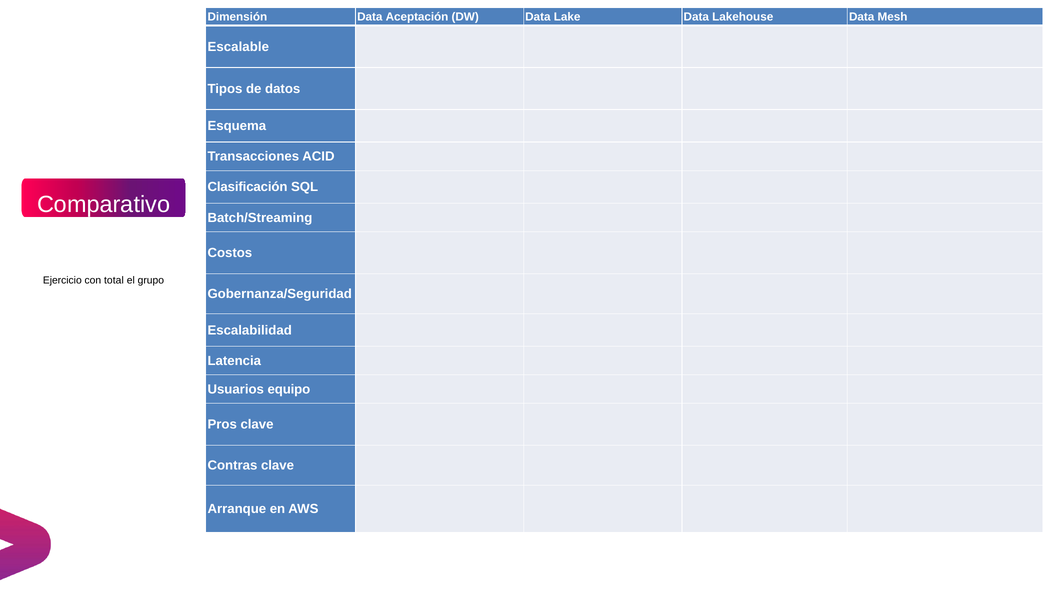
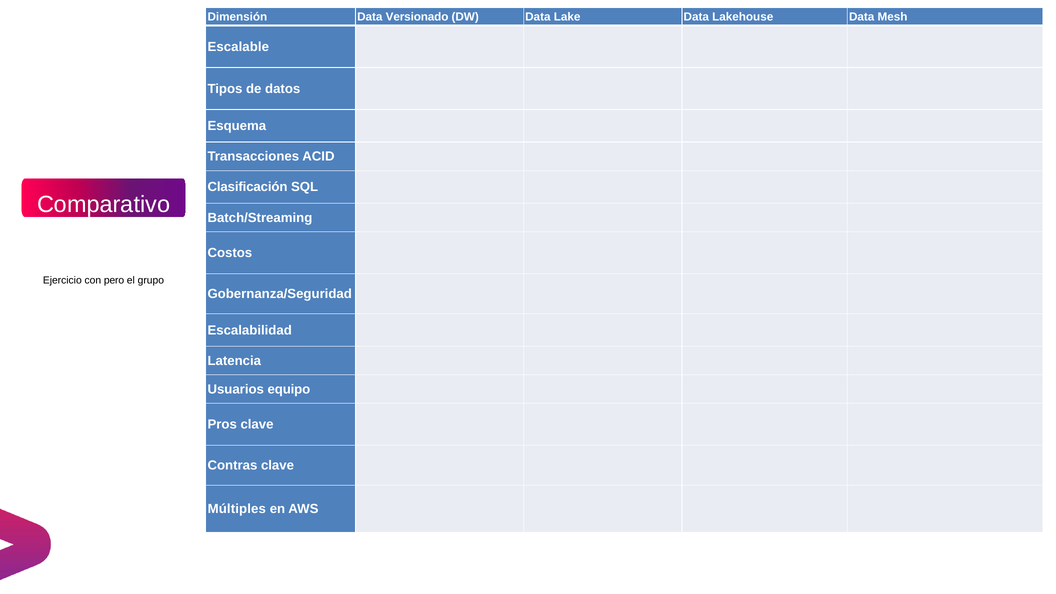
Aceptación: Aceptación -> Versionado (417, 17)
total: total -> pero (114, 280)
Arranque: Arranque -> Múltiples (237, 509)
